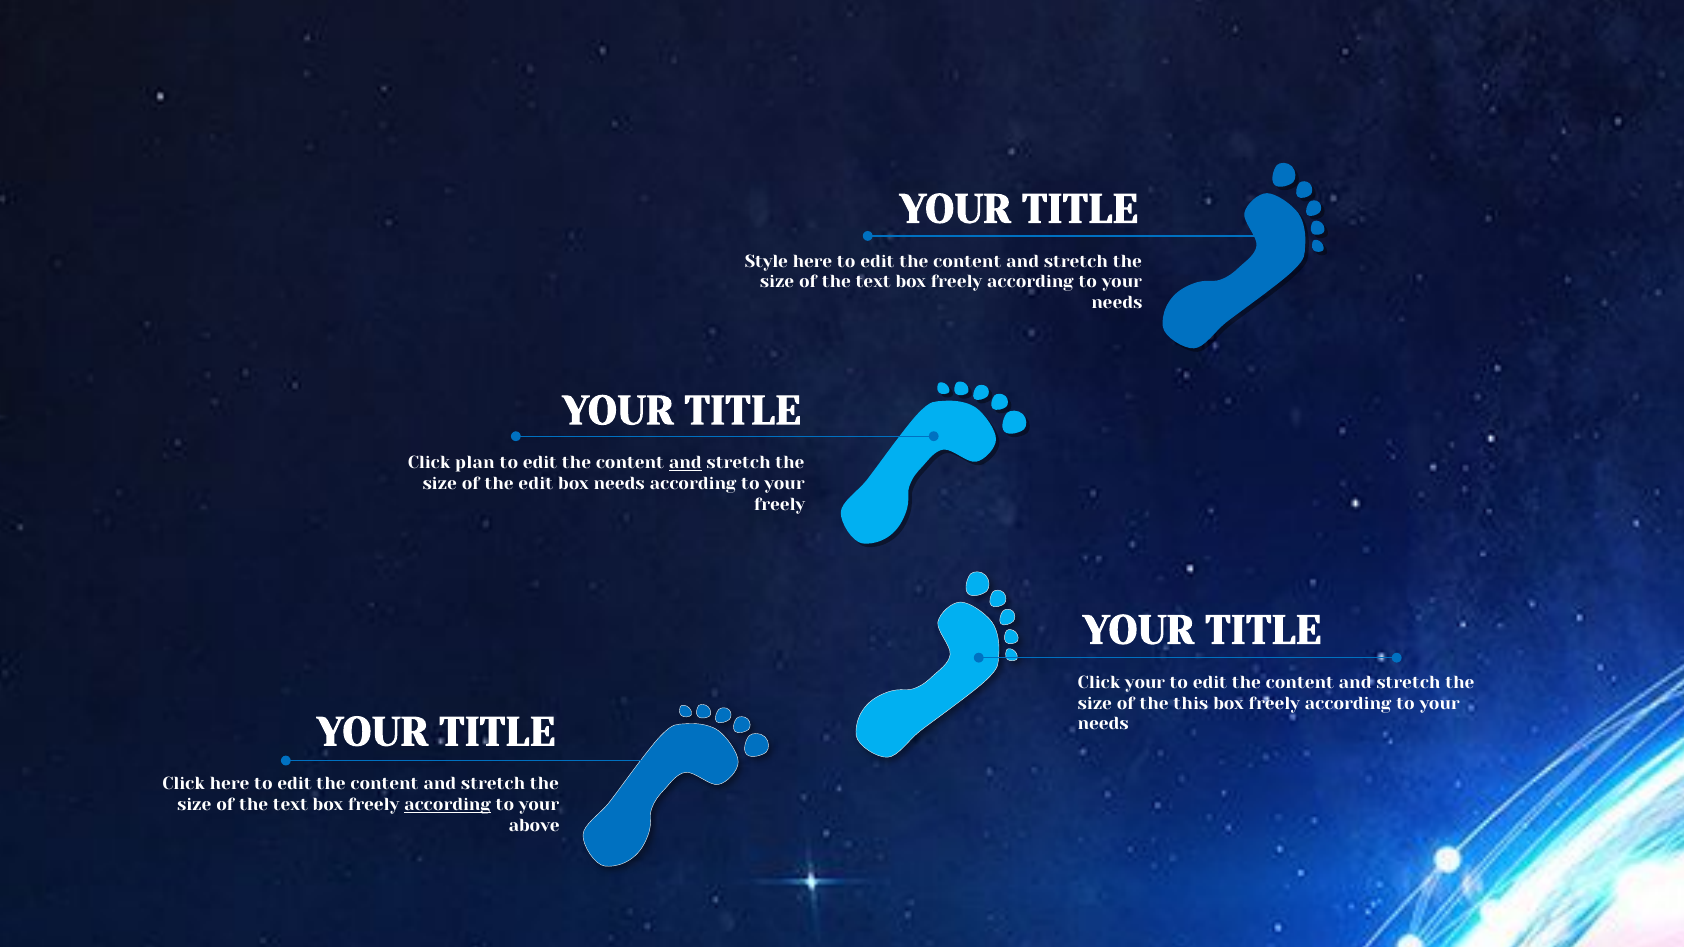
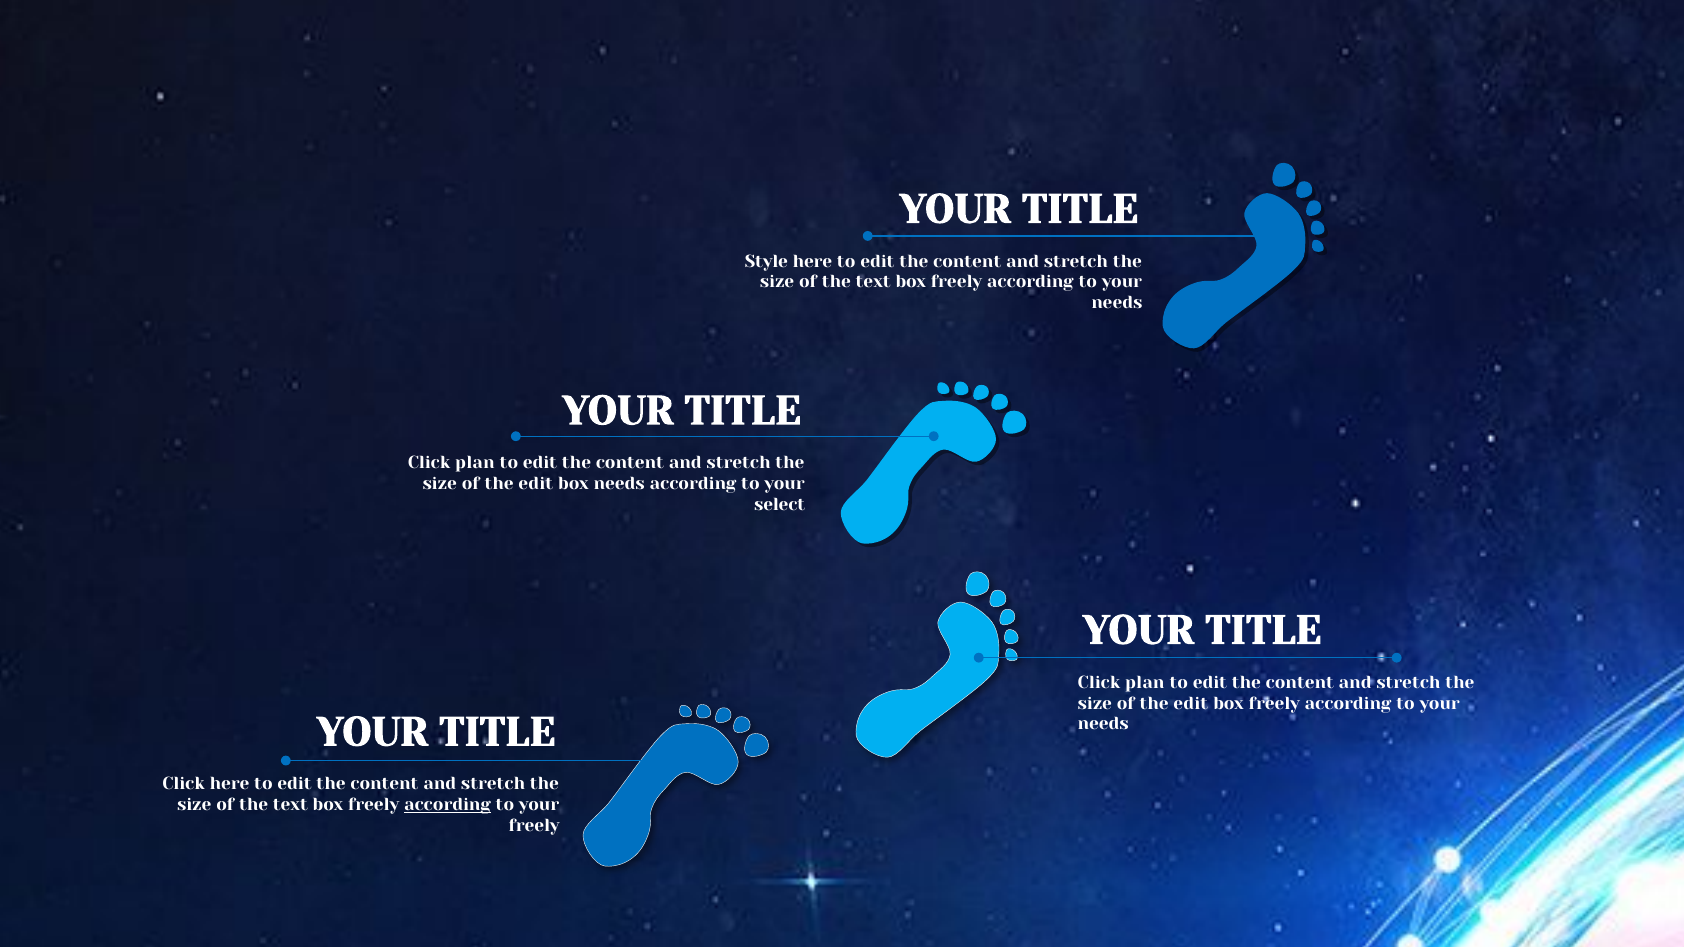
and underline: present -> none (685, 463)
freely: freely -> select (780, 505)
your: your -> plan (1145, 682)
this: this -> edit (1191, 703)
above: above -> freely (534, 826)
